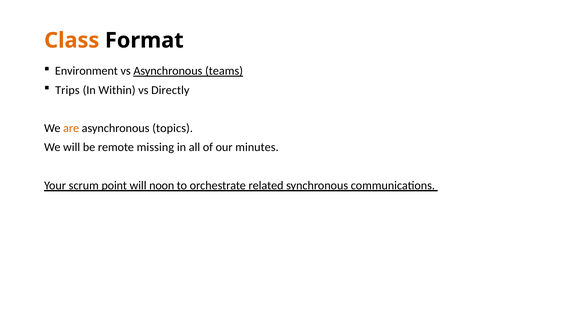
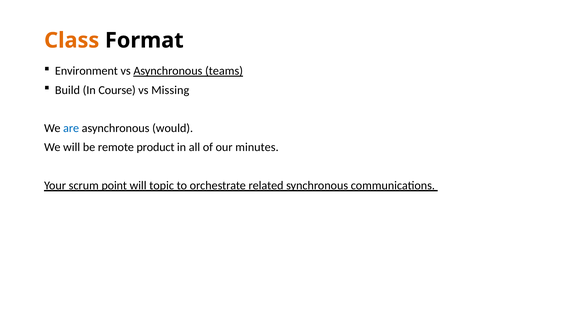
Trips: Trips -> Build (67, 90)
Within: Within -> Course (117, 90)
Directly: Directly -> Missing (170, 90)
are colour: orange -> blue (71, 128)
topics: topics -> would (173, 128)
missing: missing -> product (155, 147)
noon: noon -> topic (162, 185)
